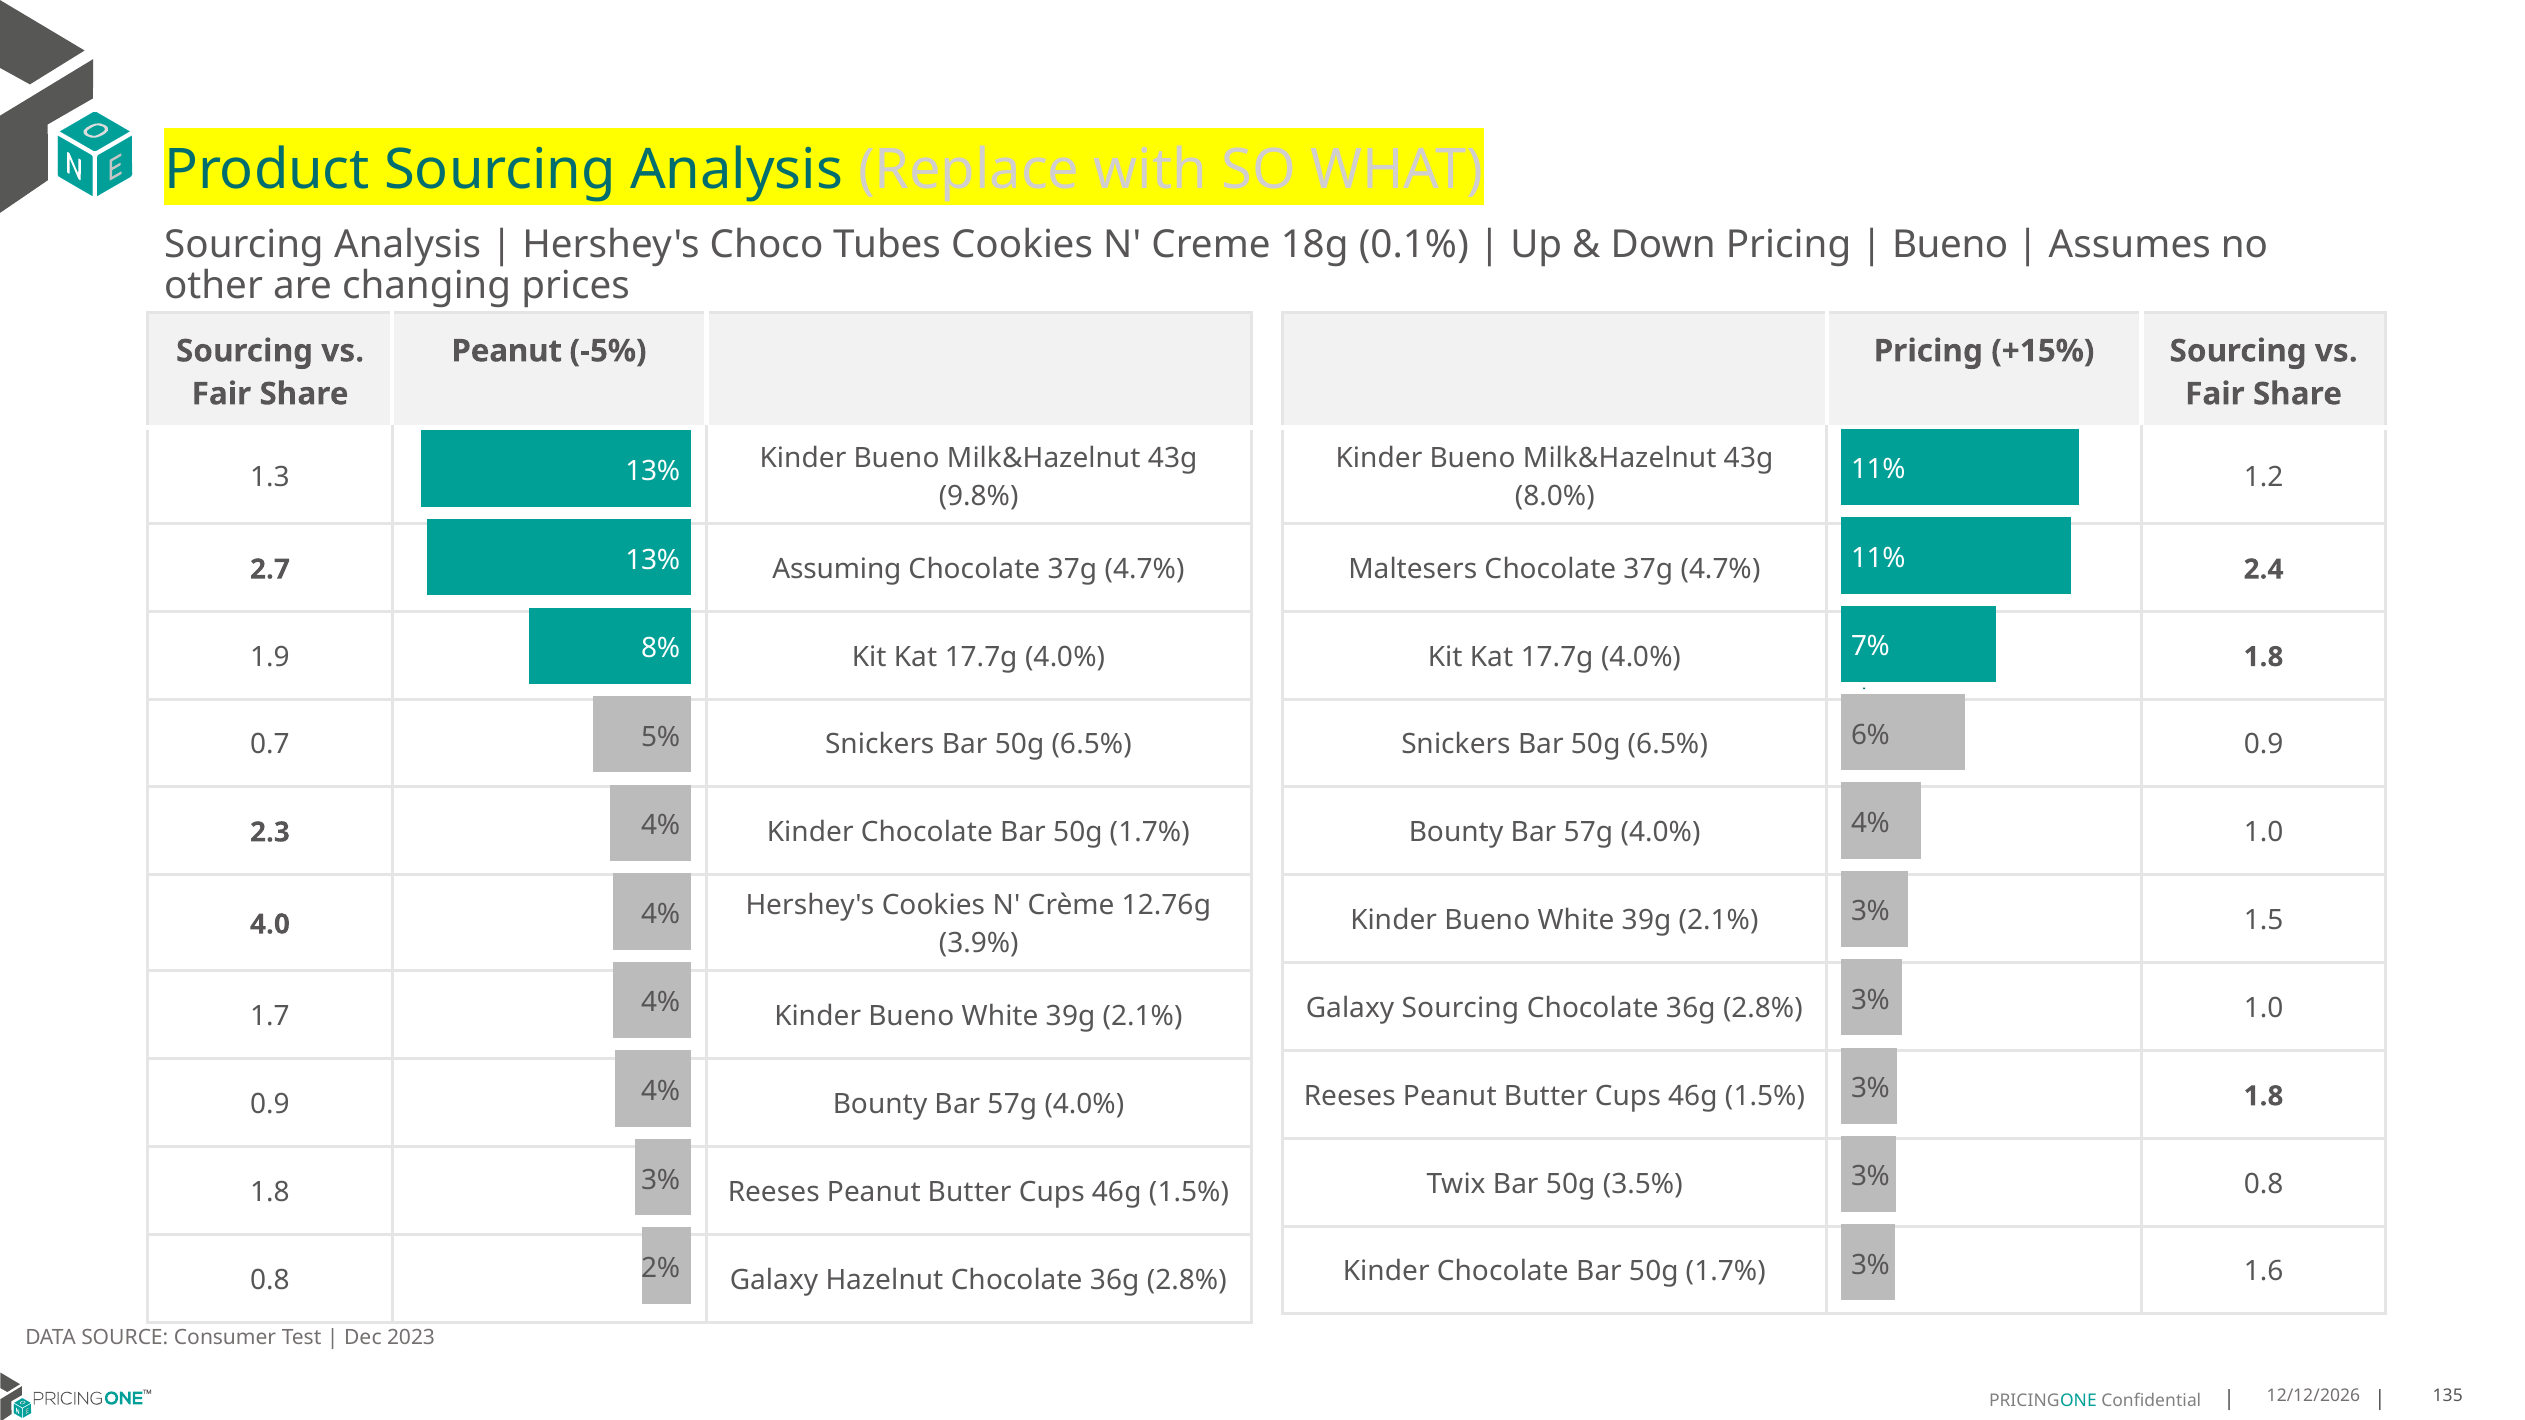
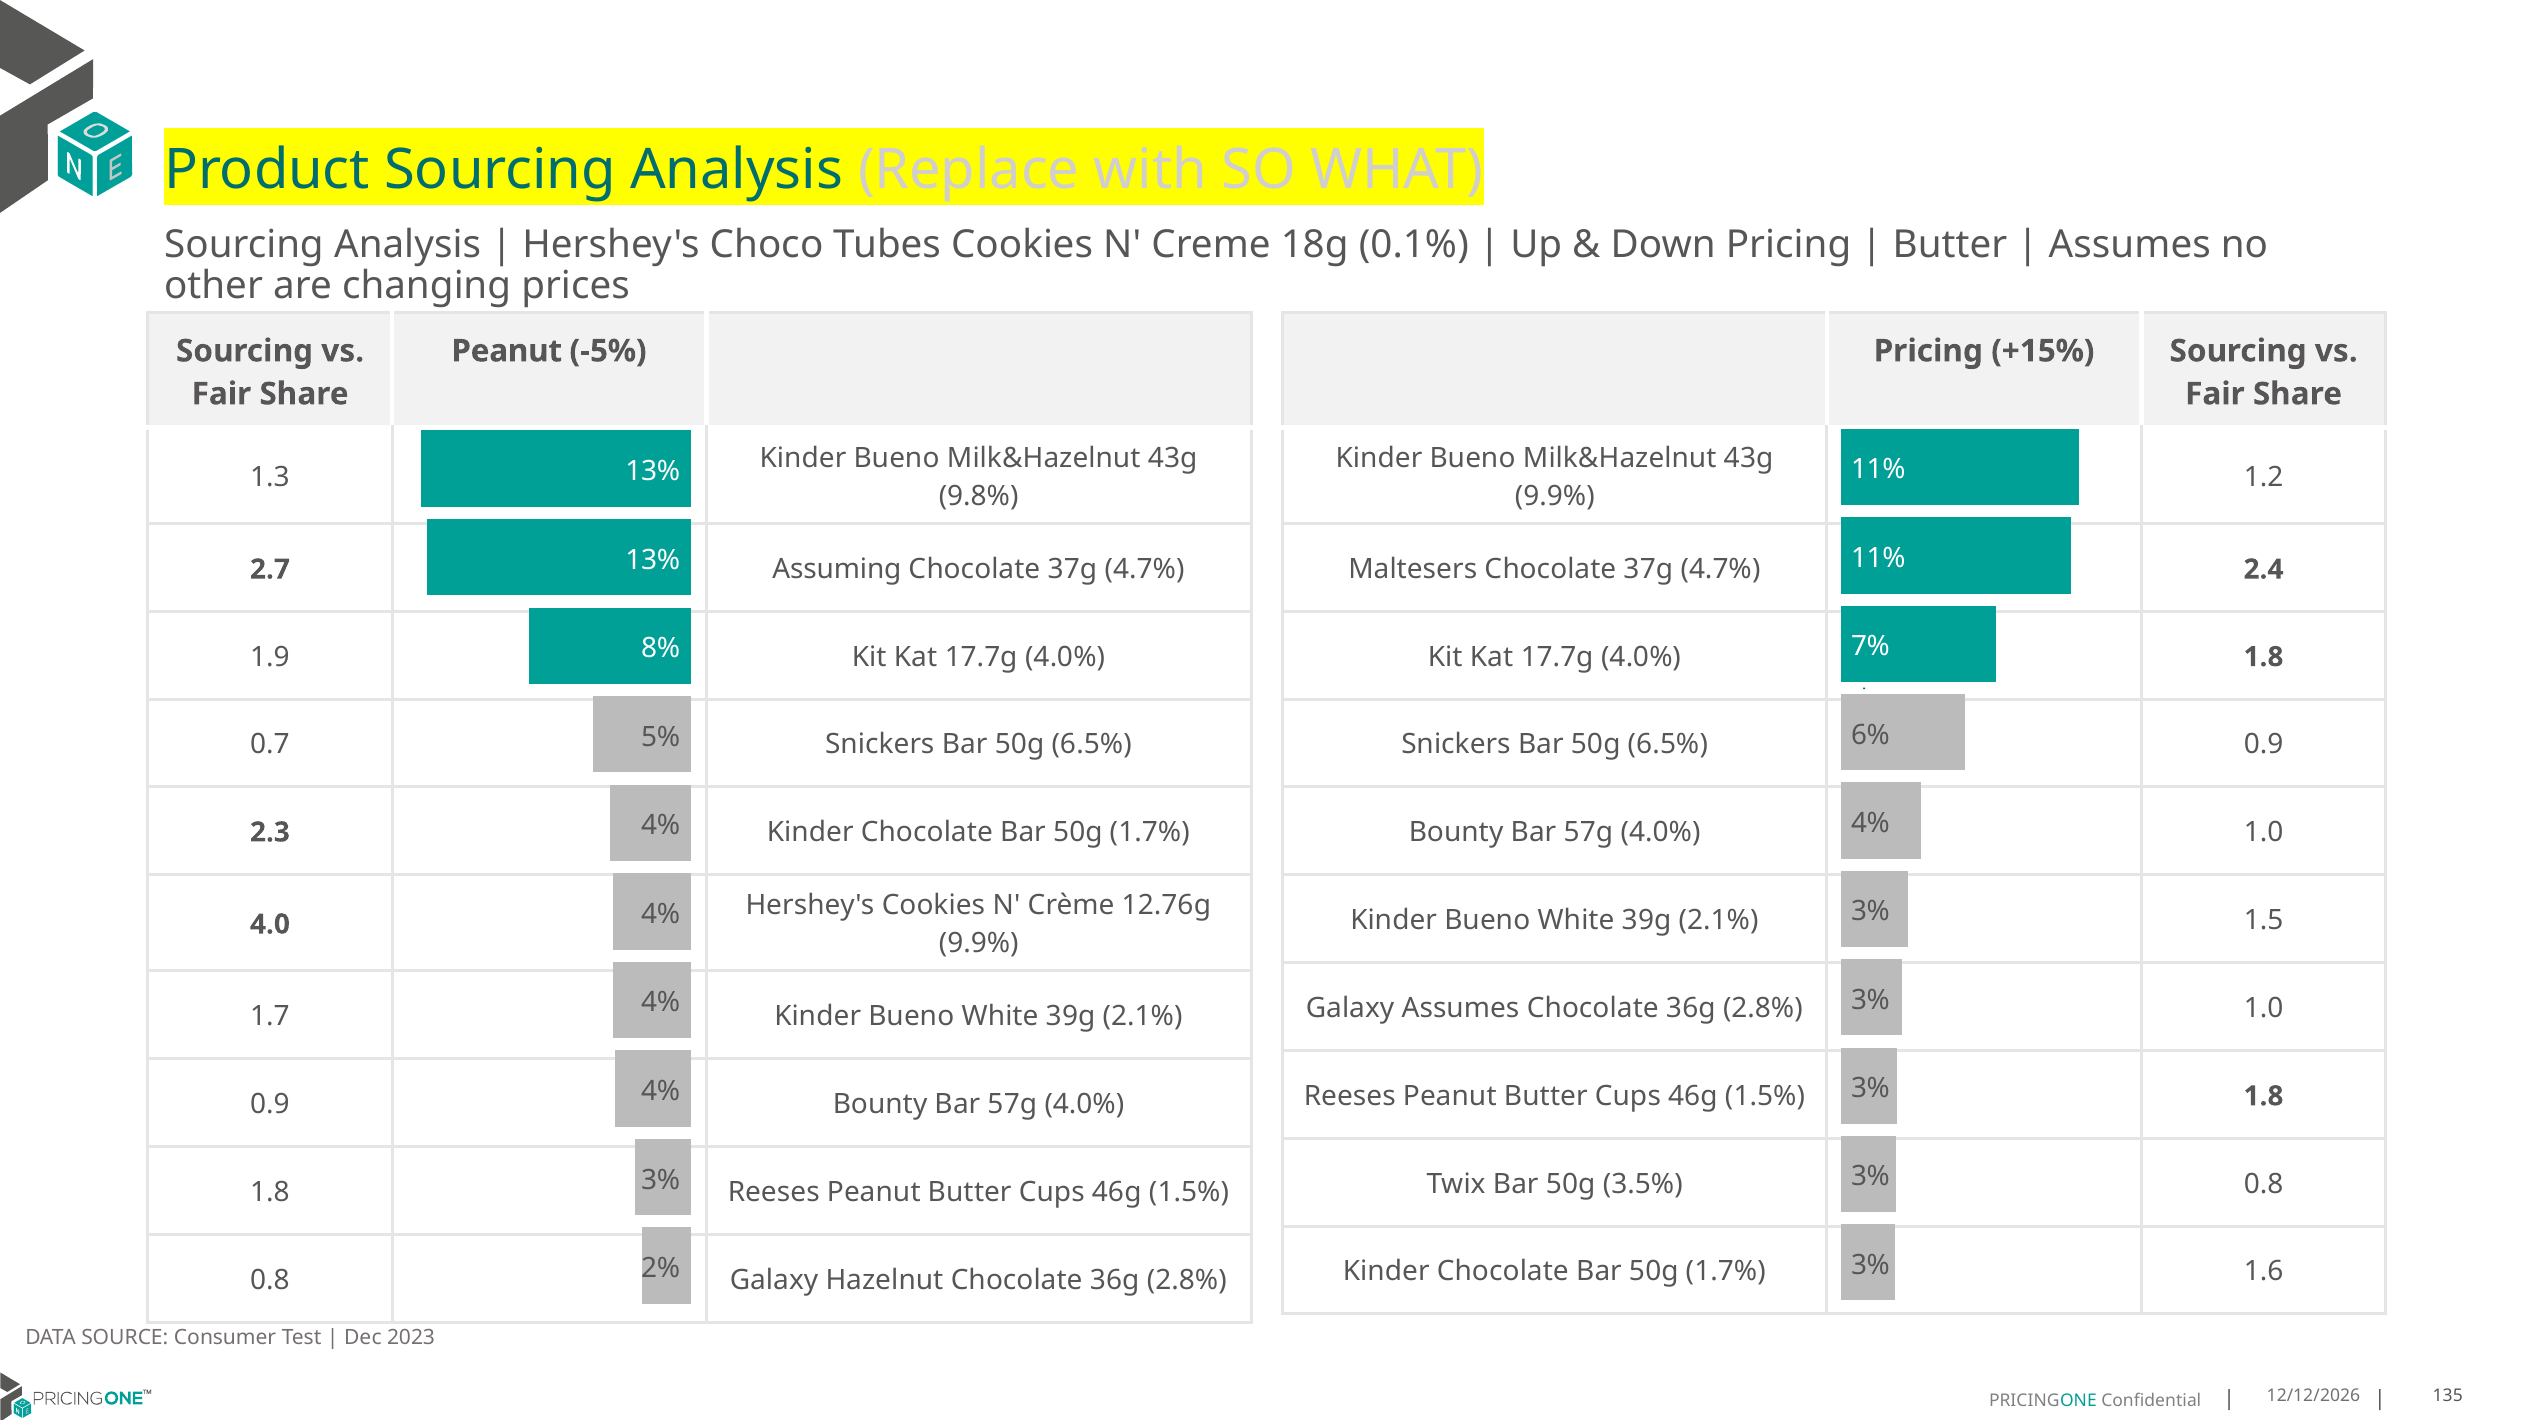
Bueno: Bueno -> Butter (1950, 244)
8.0%: 8.0% -> 9.9% (1555, 497)
3.9%: 3.9% -> 9.9% (979, 944)
Galaxy Sourcing: Sourcing -> Assumes (1460, 1008)
